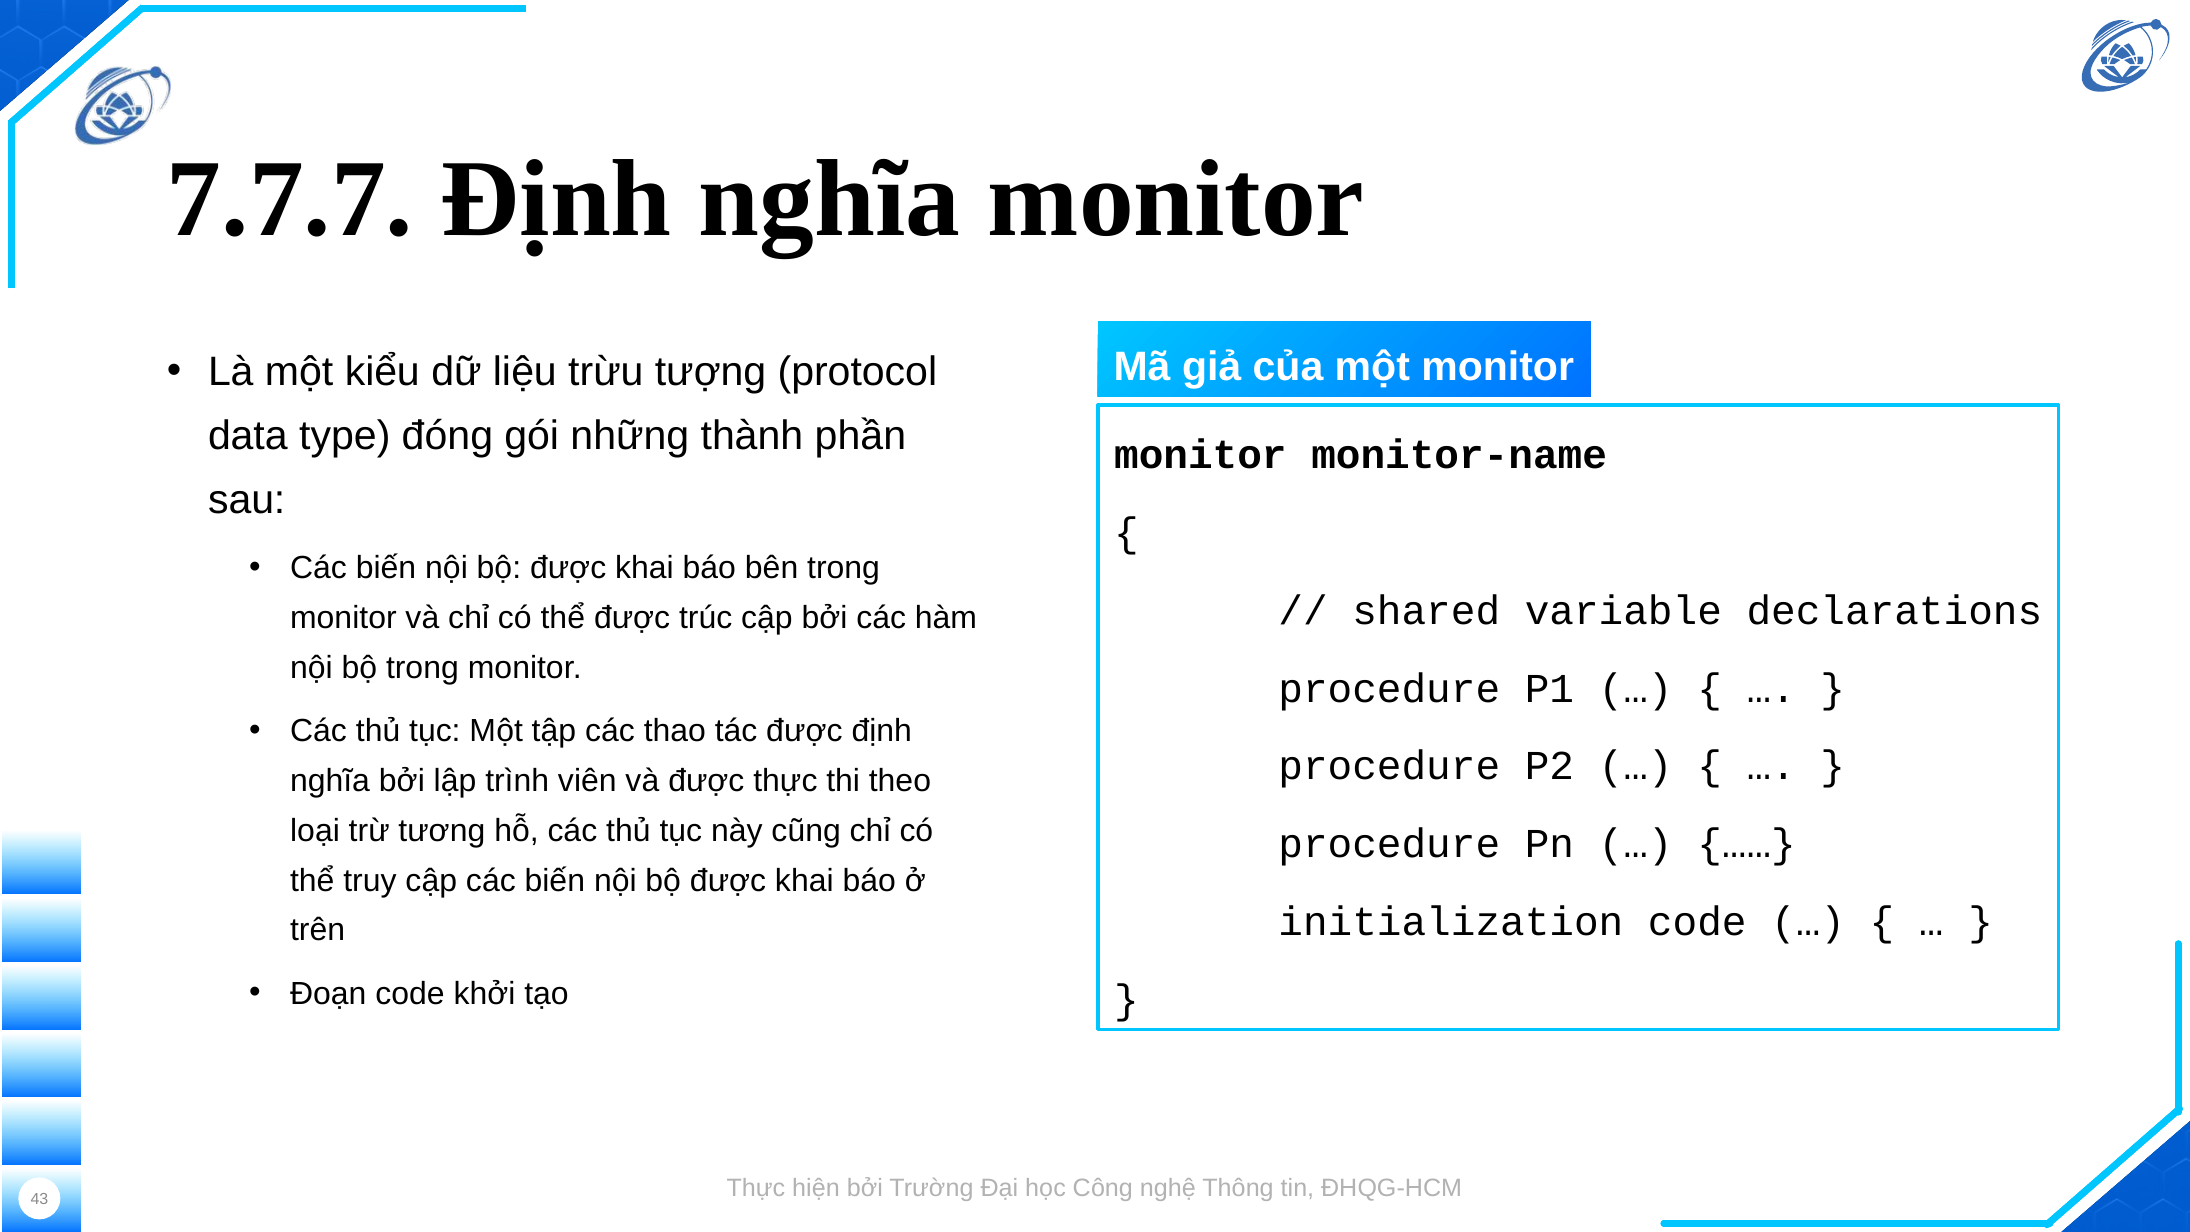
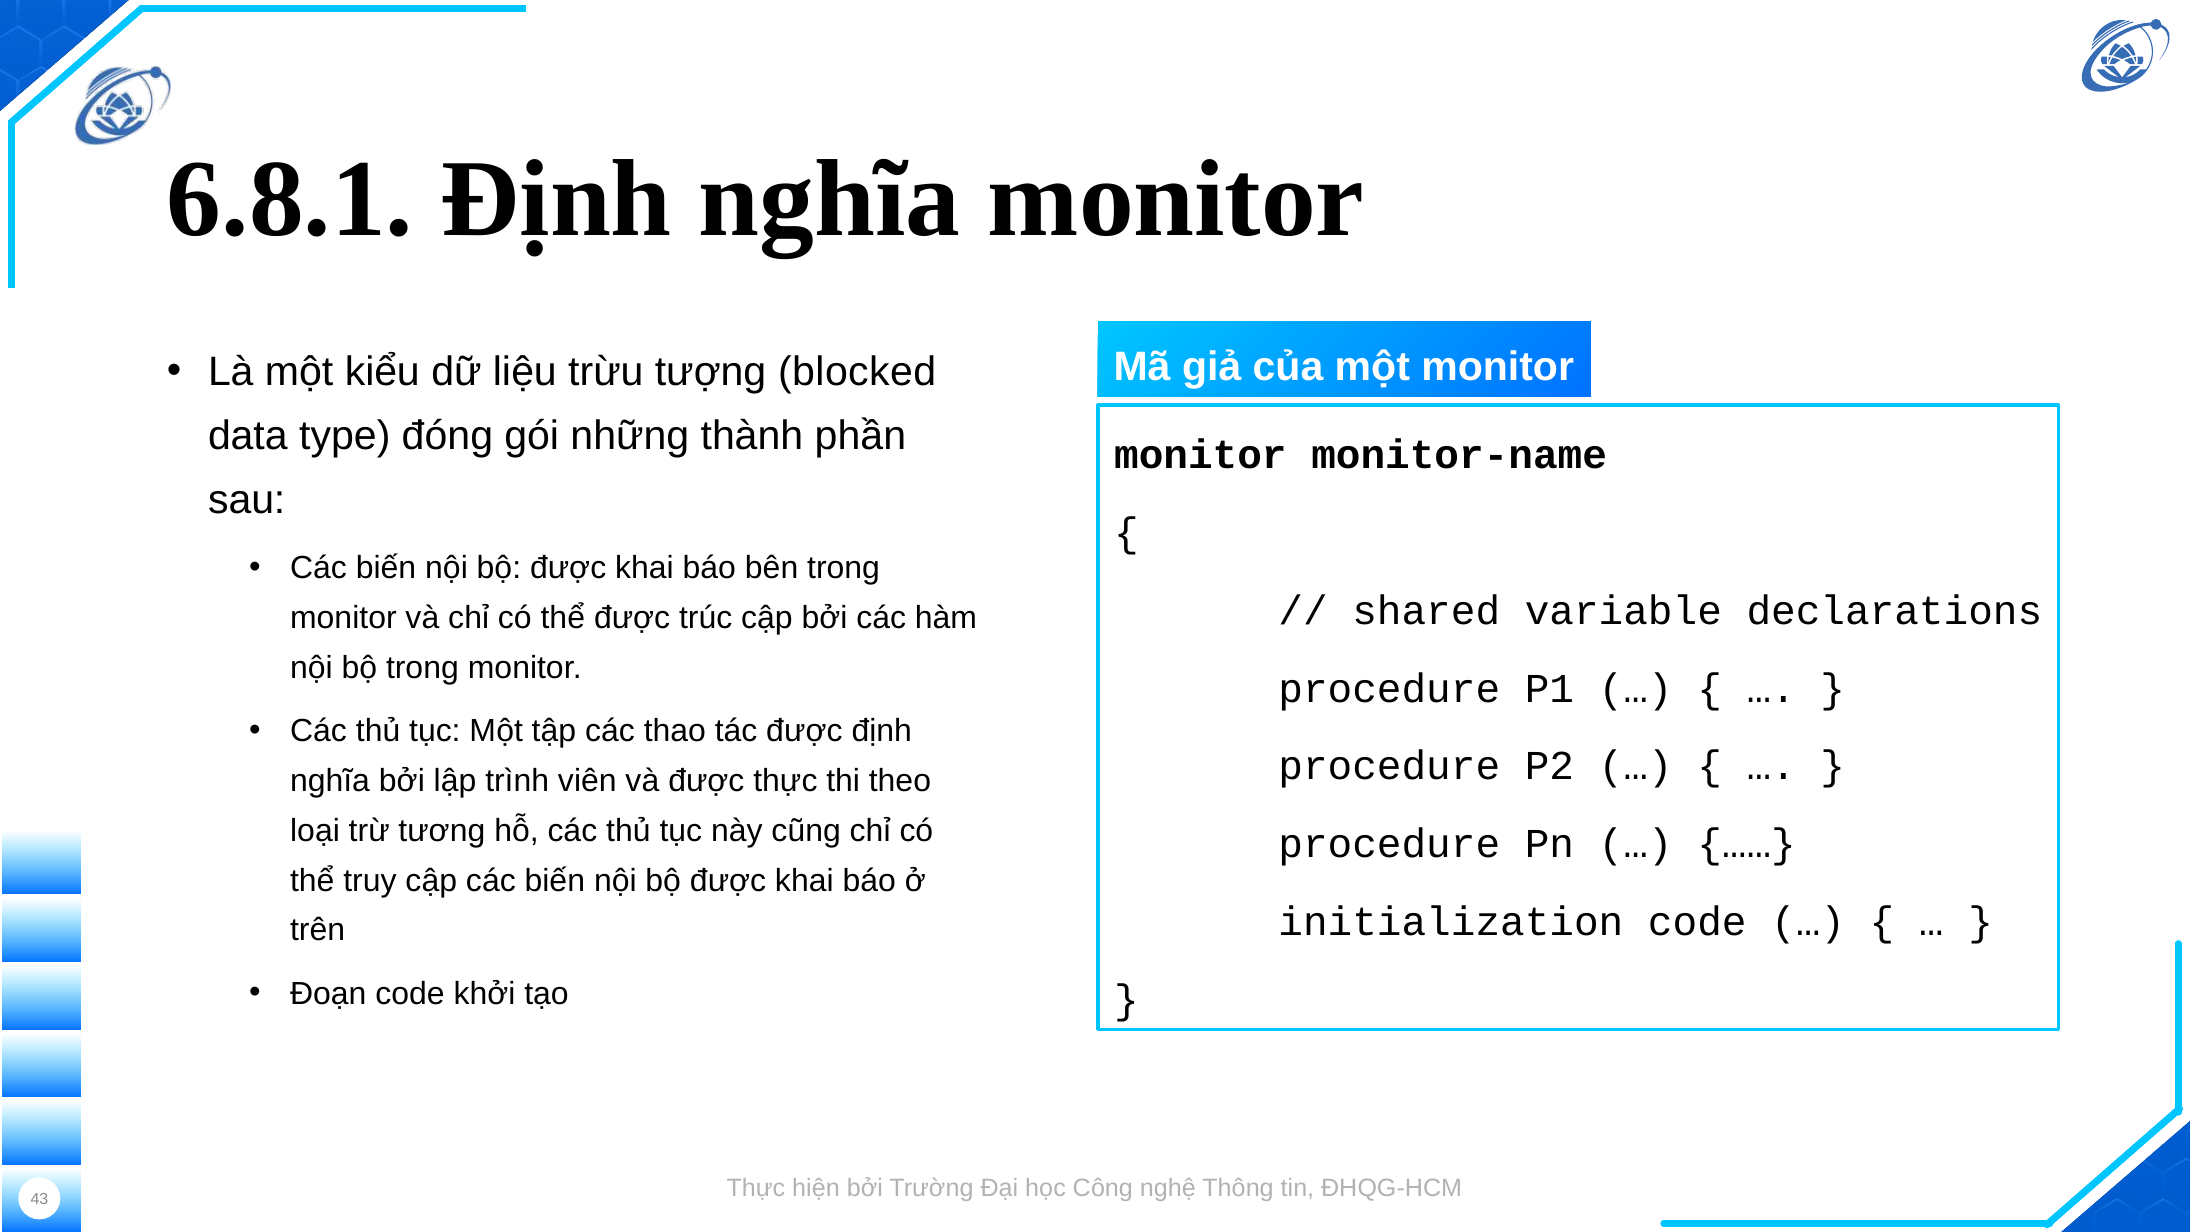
7.7.7: 7.7.7 -> 6.8.1 (290, 200)
protocol: protocol -> blocked (857, 372)
